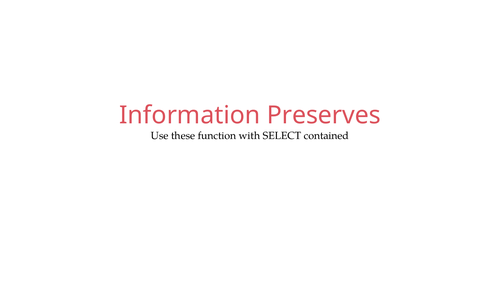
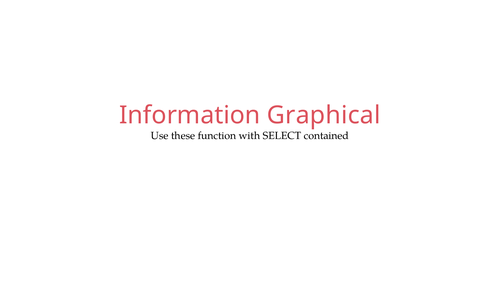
Preserves: Preserves -> Graphical (324, 115)
